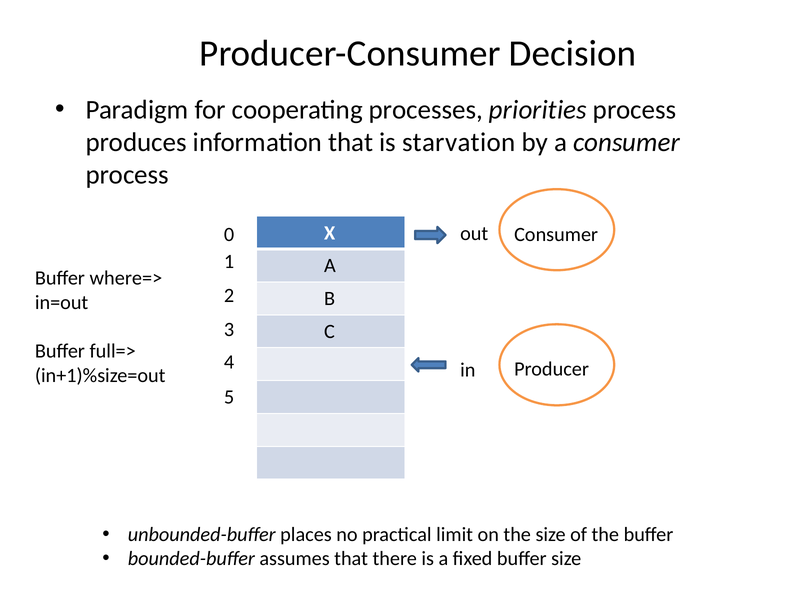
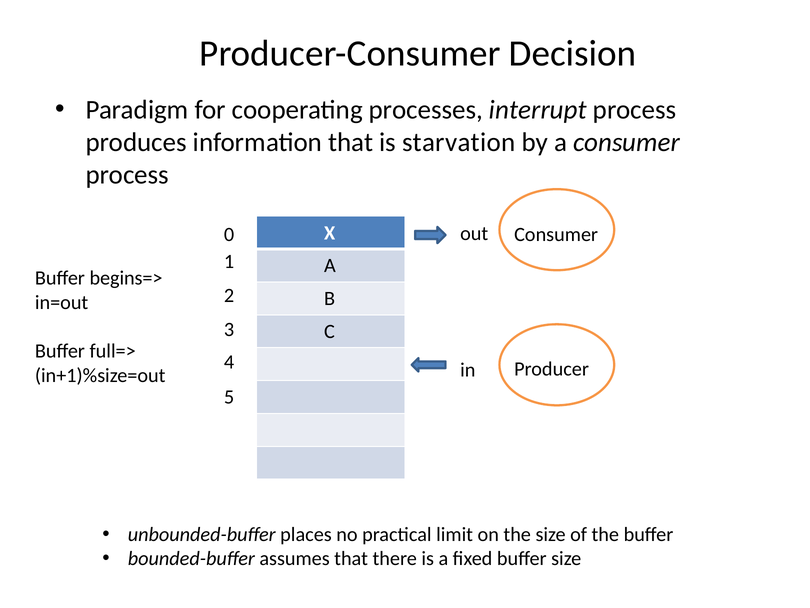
priorities: priorities -> interrupt (538, 110)
where=>: where=> -> begins=> (126, 278)
